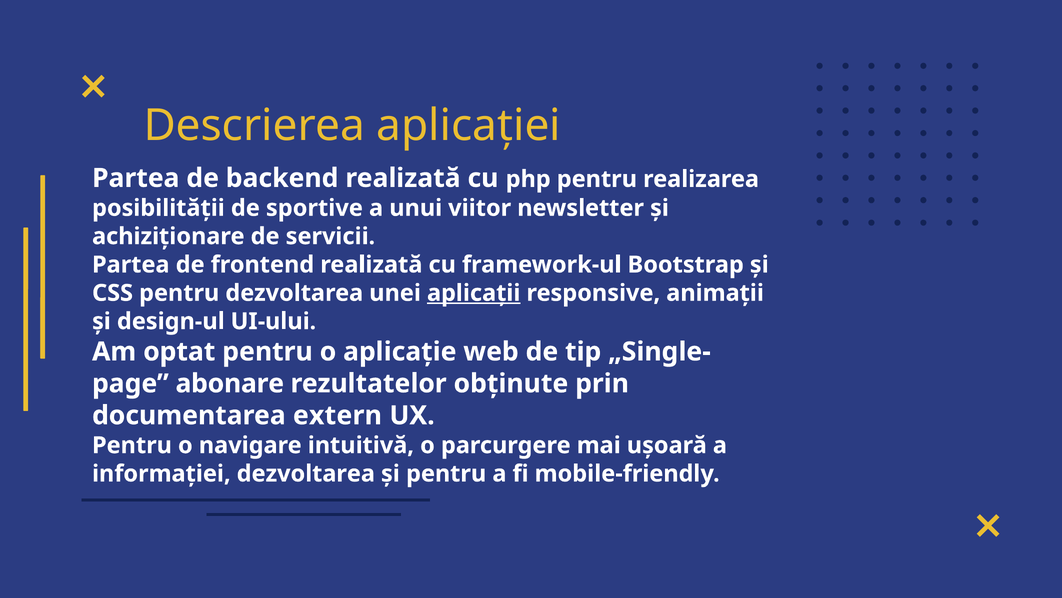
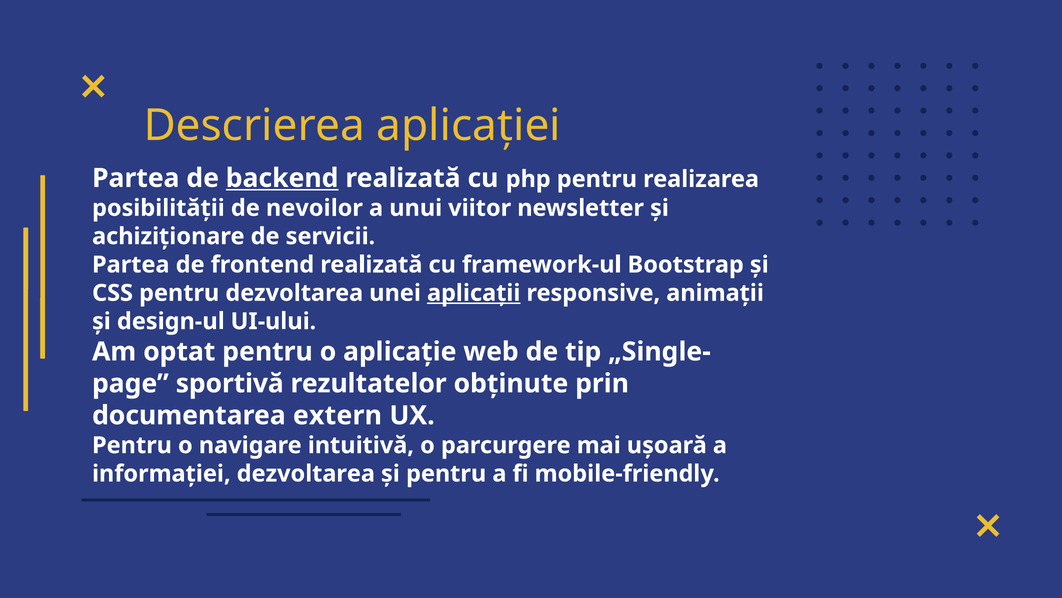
backend underline: none -> present (282, 178)
sportive: sportive -> nevoilor (314, 208)
abonare: abonare -> sportivă (230, 383)
